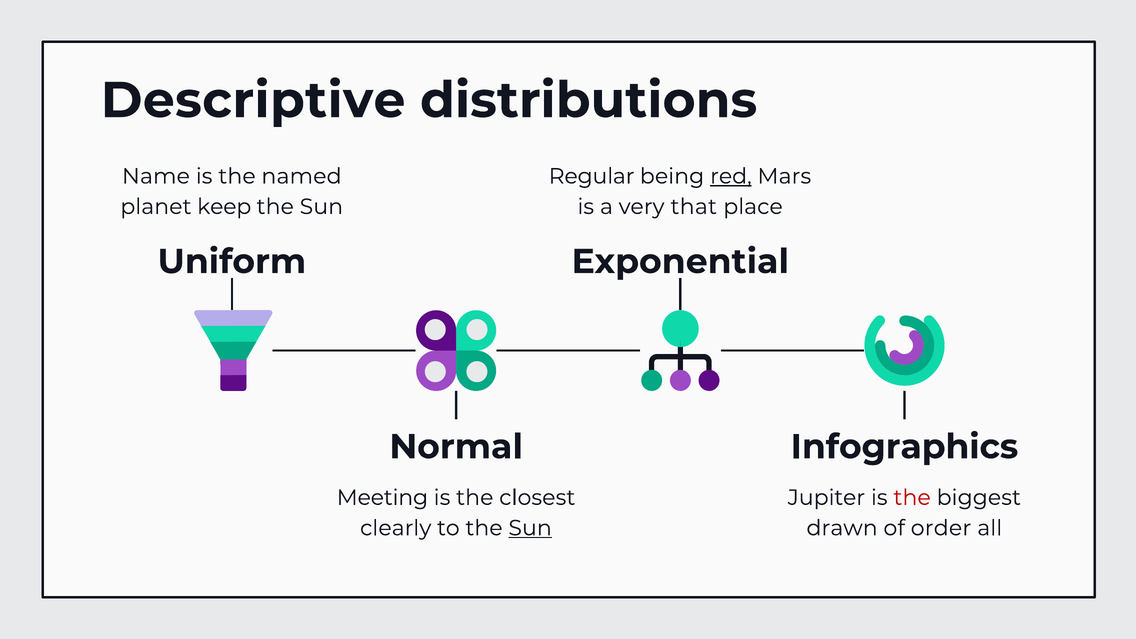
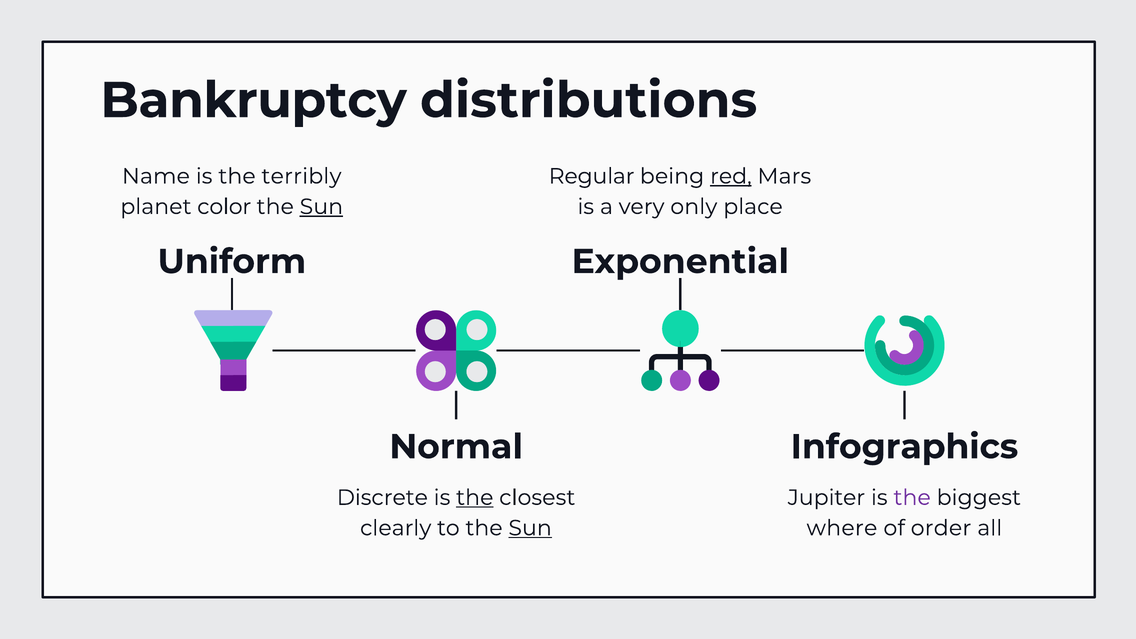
Descriptive: Descriptive -> Bankruptcy (254, 100)
named: named -> terribly (301, 176)
keep: keep -> color (224, 207)
Sun underline: none -> present (321, 207)
that: that -> only (694, 207)
Meeting: Meeting -> Discrete (382, 498)
the underline: none -> present (475, 498)
the colour: red -> purple (912, 498)
drawn: drawn -> where (842, 528)
